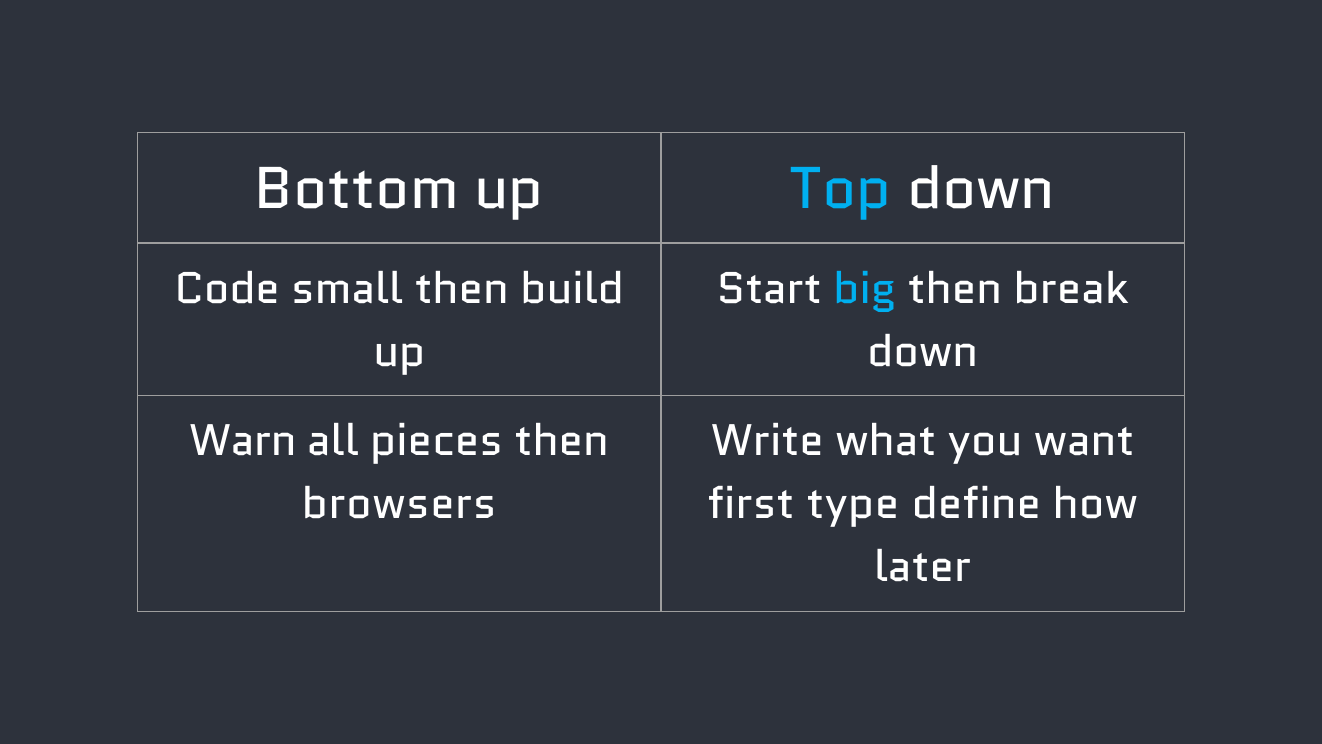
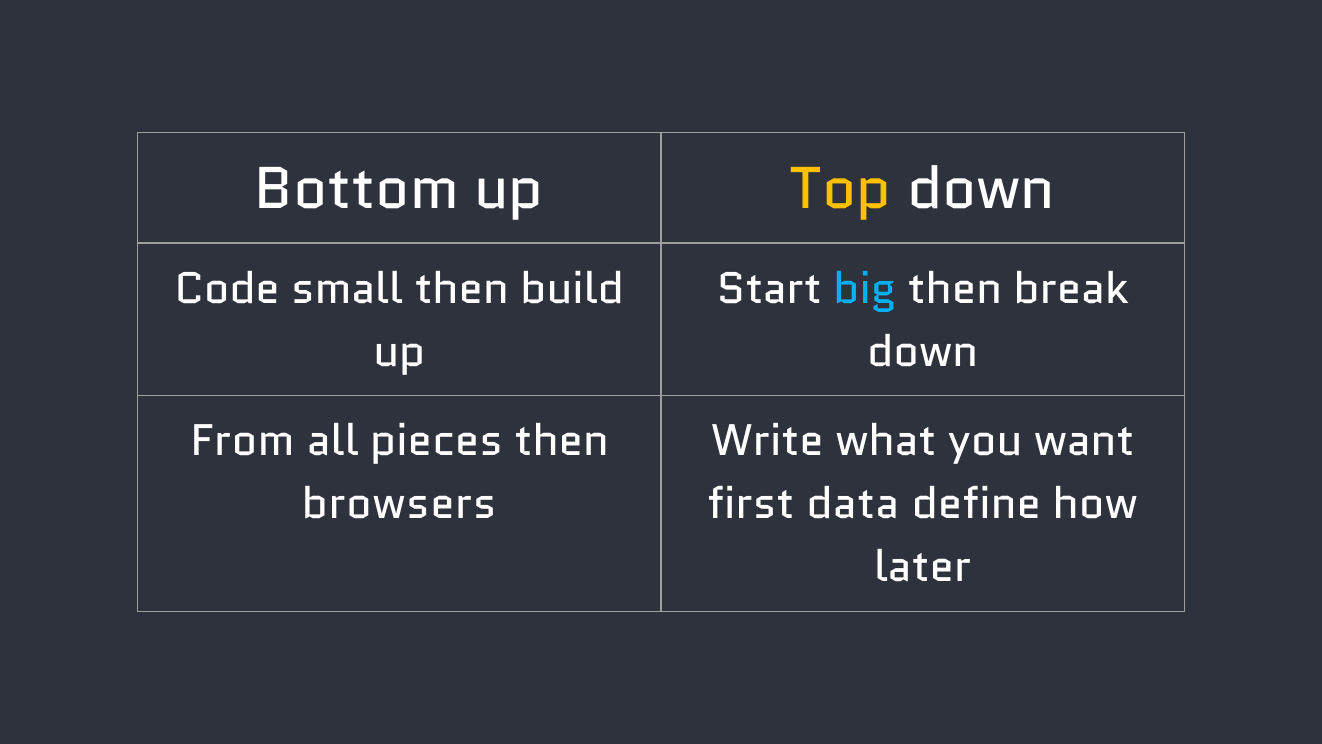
Top colour: light blue -> yellow (841, 189)
Warn: Warn -> From (242, 441)
type: type -> data (853, 504)
